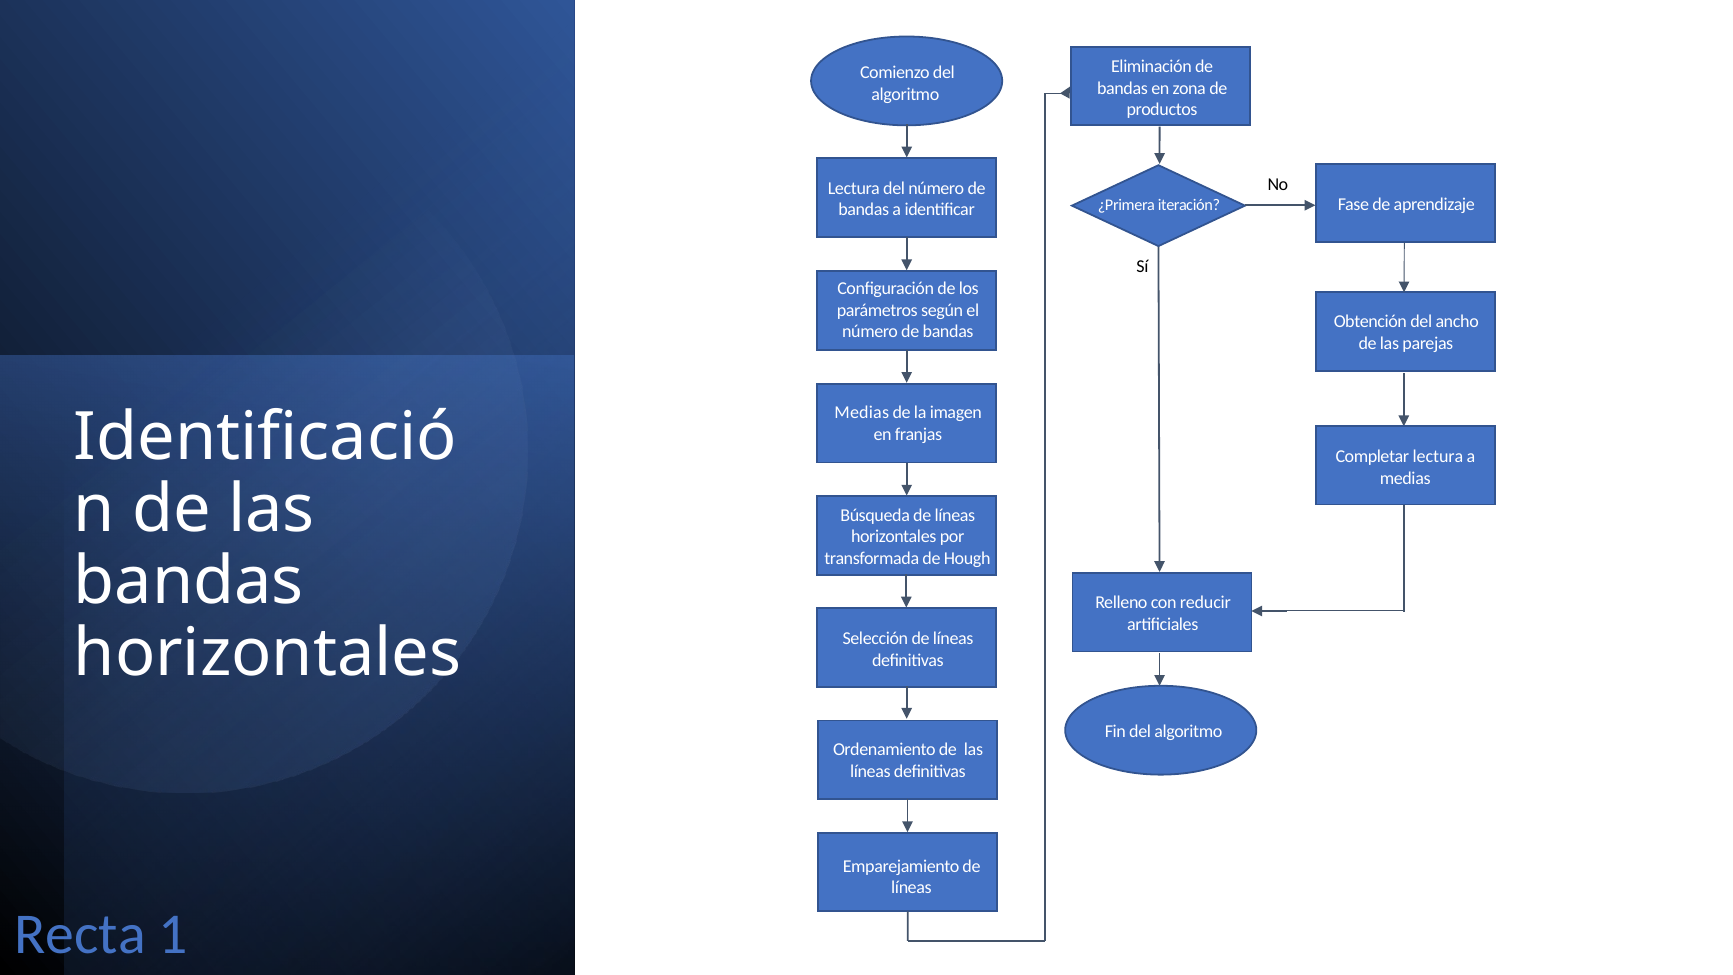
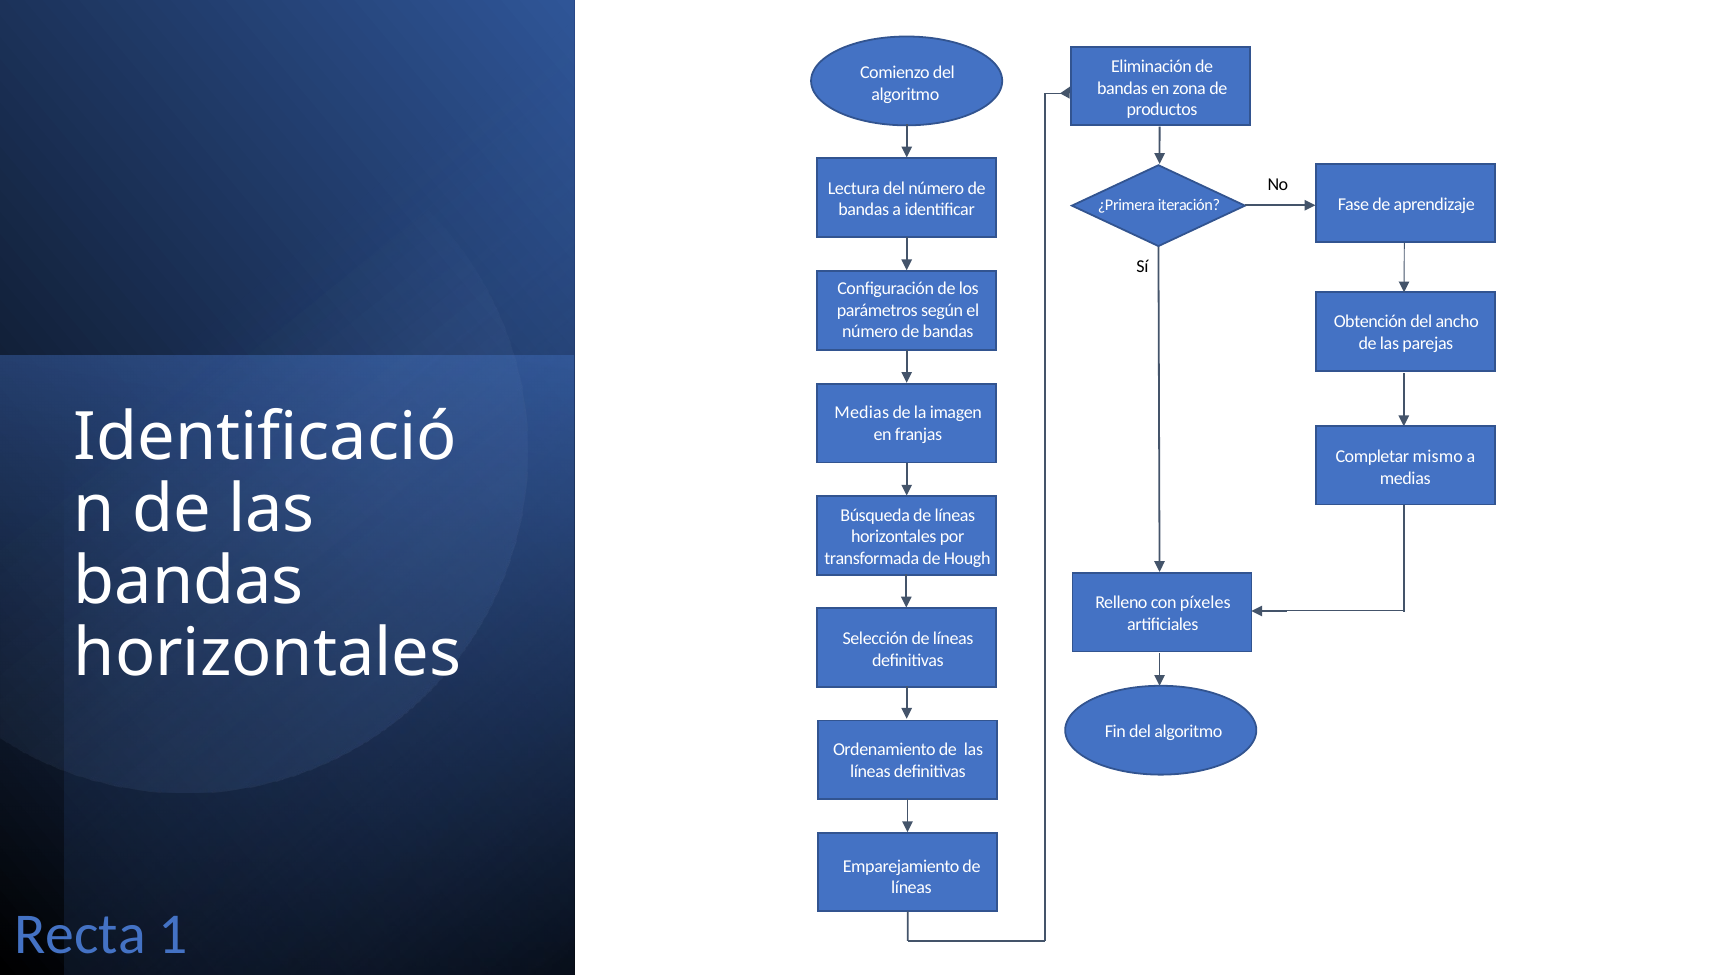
Completar lectura: lectura -> mismo (1438, 457)
reducir: reducir -> píxeles (1205, 602)
